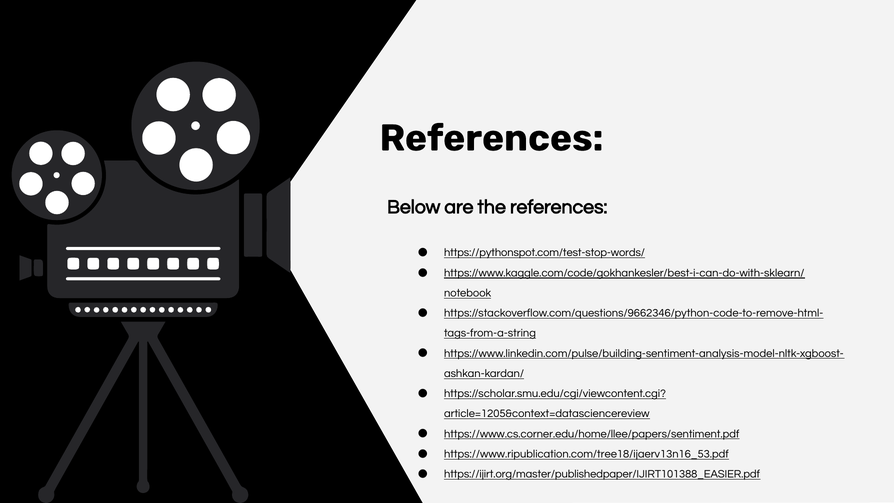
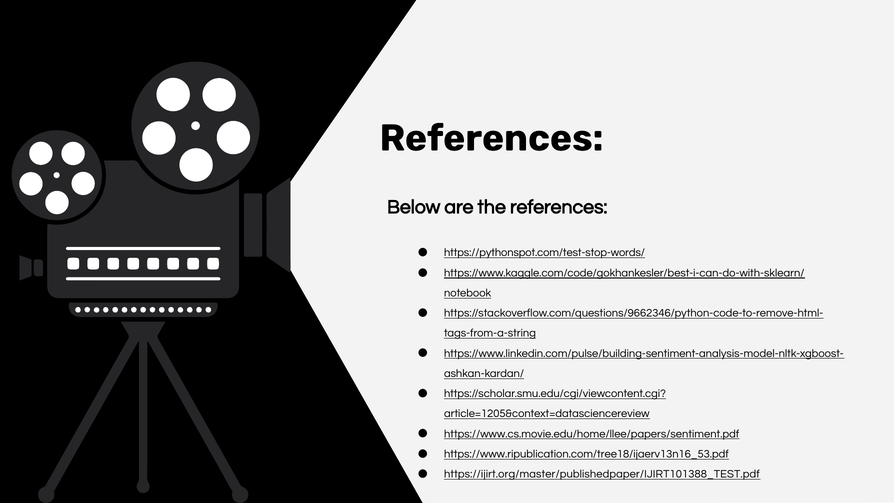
https://www.cs.corner.edu/home/llee/papers/sentiment.pdf: https://www.cs.corner.edu/home/llee/papers/sentiment.pdf -> https://www.cs.movie.edu/home/llee/papers/sentiment.pdf (592, 434)
https://ijirt.org/master/publishedpaper/IJIRT101388_EASIER.pdf: https://ijirt.org/master/publishedpaper/IJIRT101388_EASIER.pdf -> https://ijirt.org/master/publishedpaper/IJIRT101388_TEST.pdf (602, 474)
